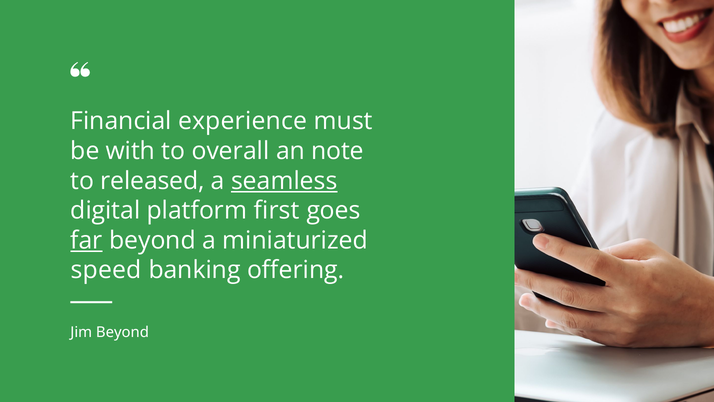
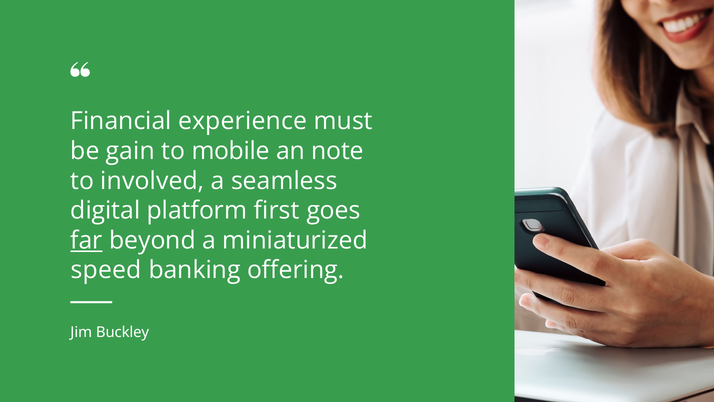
with: with -> gain (130, 151)
overall: overall -> mobile (231, 151)
released: released -> involved (152, 181)
seamless underline: present -> none (284, 181)
Jim Beyond: Beyond -> Buckley (123, 332)
